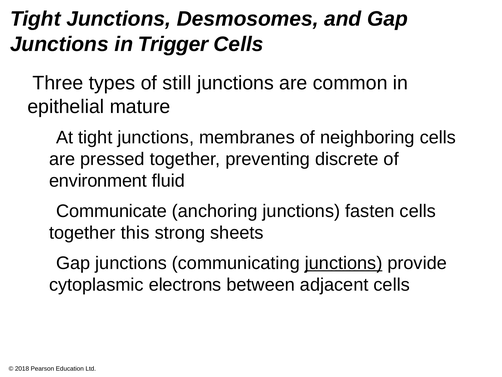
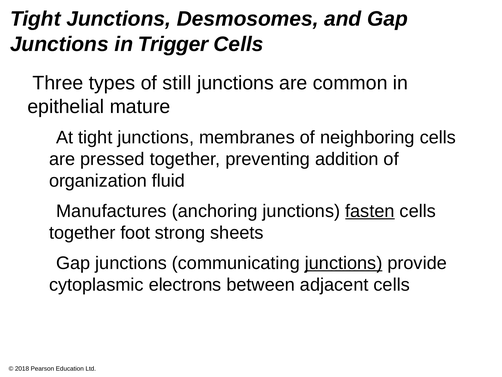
discrete: discrete -> addition (347, 159)
environment: environment -> organization (98, 181)
Communicate: Communicate -> Manufactures (111, 211)
fasten underline: none -> present (370, 211)
this: this -> foot (135, 233)
